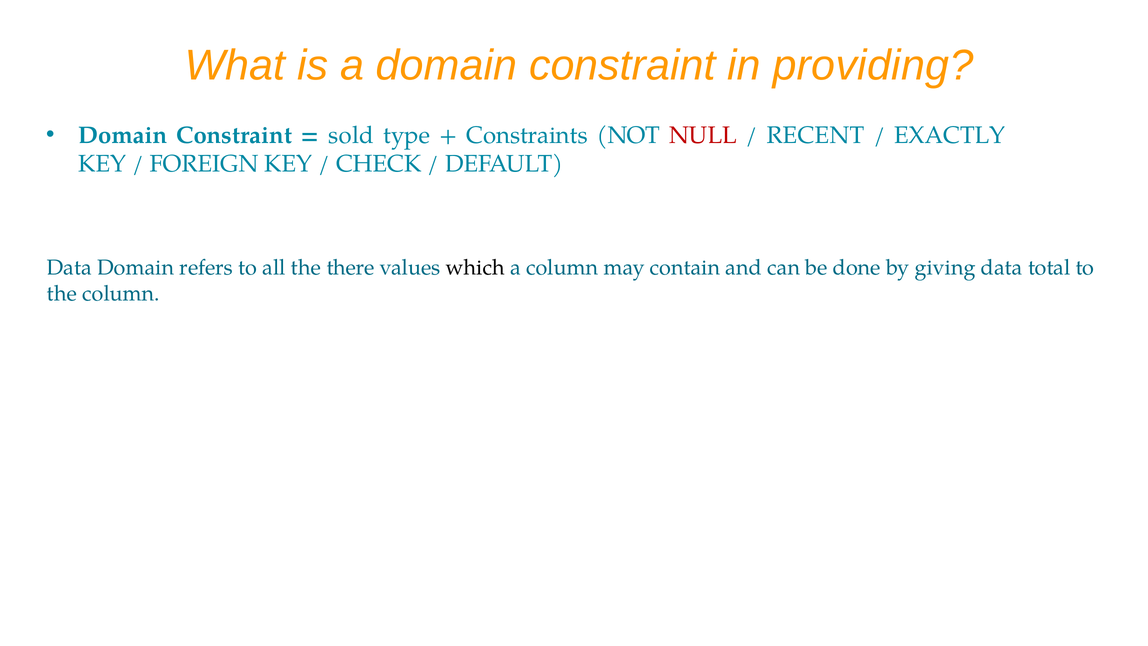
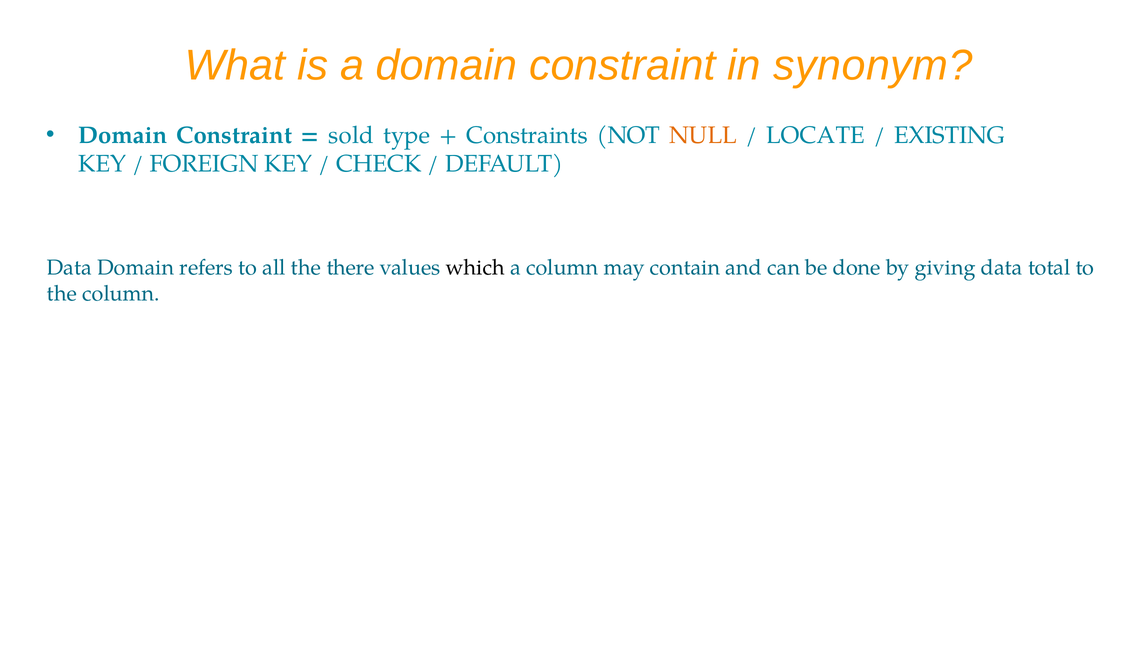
providing: providing -> synonym (873, 65)
NULL colour: red -> orange (703, 135)
RECENT: RECENT -> LOCATE (816, 135)
EXACTLY: EXACTLY -> EXISTING (950, 135)
